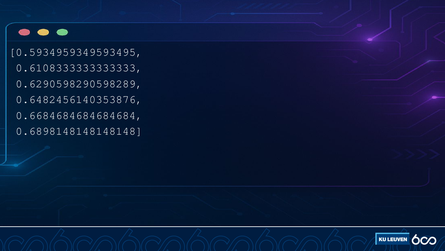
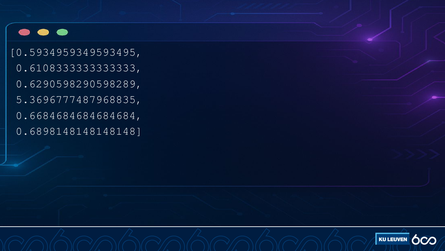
0.6482456140353876: 0.6482456140353876 -> 5.3696777487968835 (79, 99)
